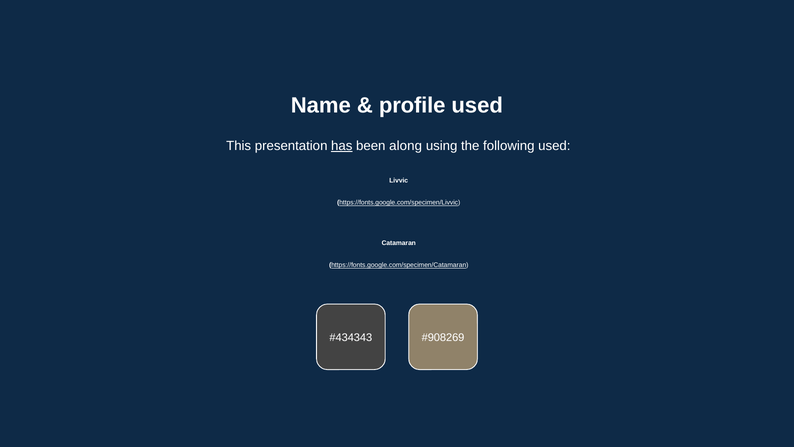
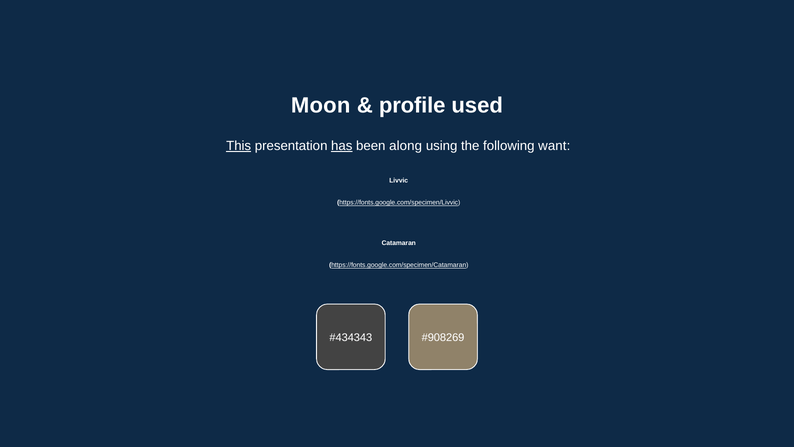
Name: Name -> Moon (321, 106)
This underline: none -> present (239, 146)
following used: used -> want (554, 146)
